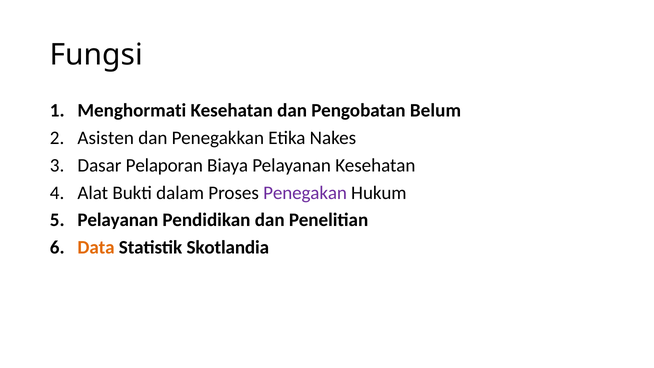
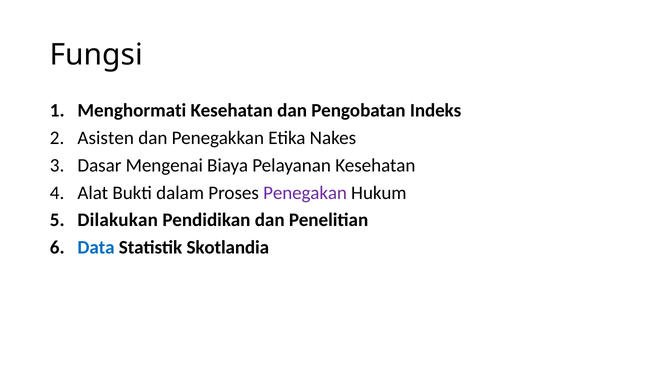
Belum: Belum -> Indeks (436, 111)
Pelaporan: Pelaporan -> Mengenai (164, 165)
Pelayanan: Pelayanan -> Dilakukan (118, 220)
Data colour: orange -> blue (96, 247)
